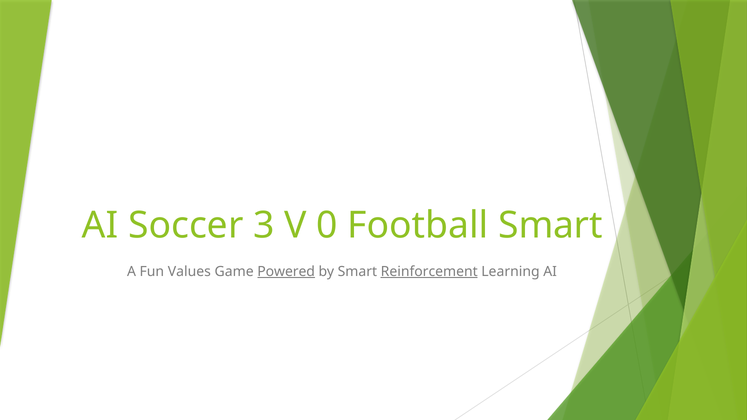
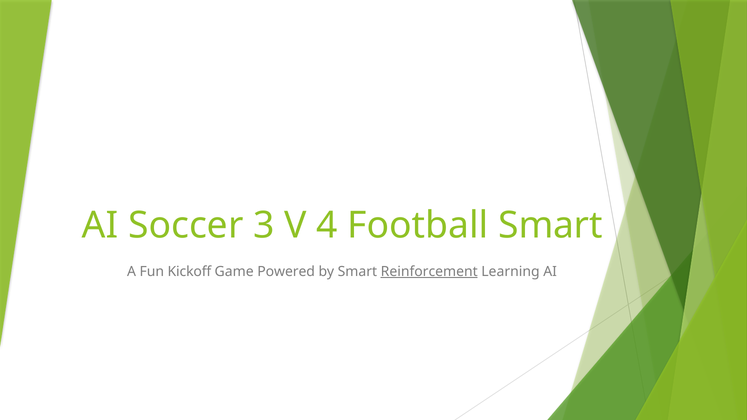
0: 0 -> 4 (327, 226)
Values: Values -> Kickoff (189, 272)
Powered underline: present -> none (286, 272)
